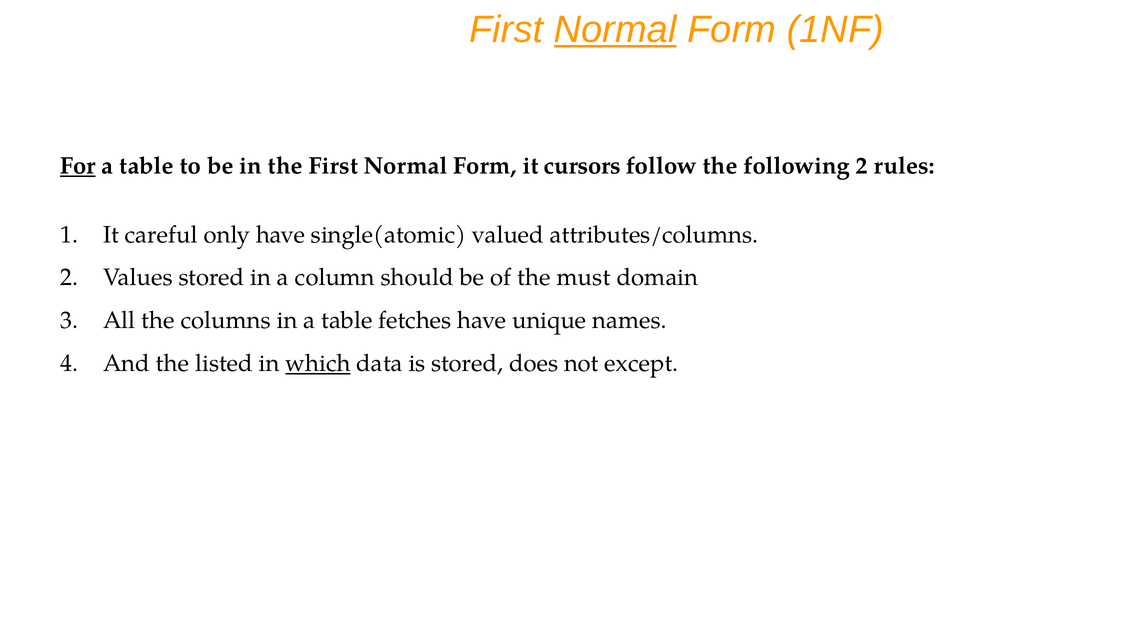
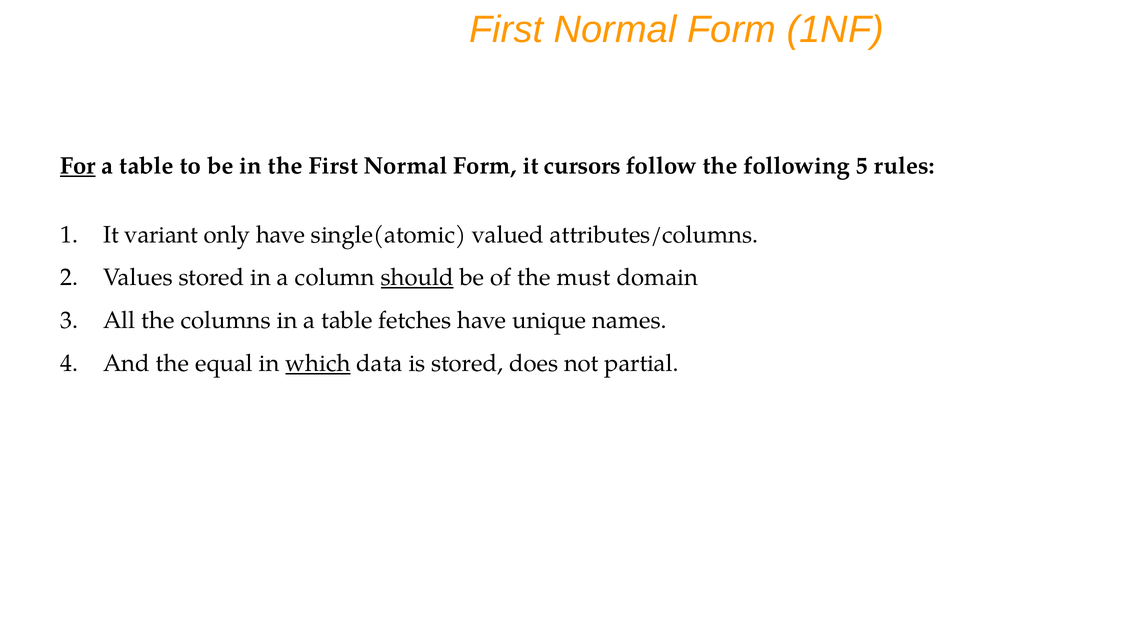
Normal underline: present -> none (615, 30)
following 2: 2 -> 5 (862, 166)
careful: careful -> variant (161, 235)
should underline: none -> present (417, 278)
listed: listed -> equal (224, 363)
except: except -> partial (641, 363)
